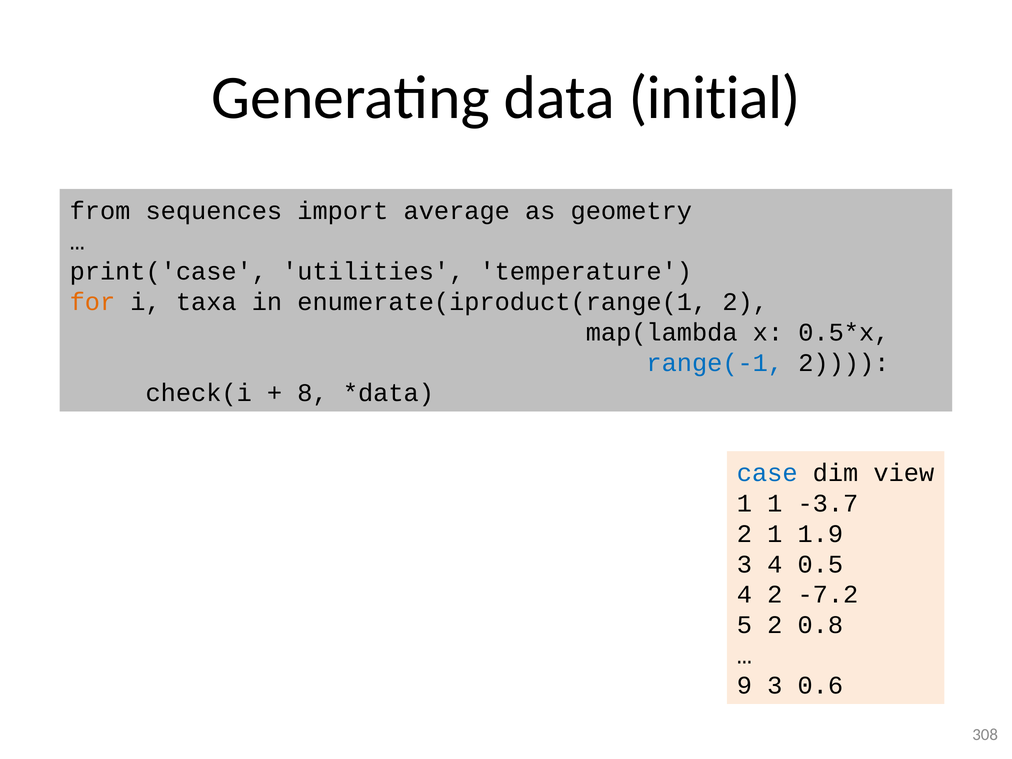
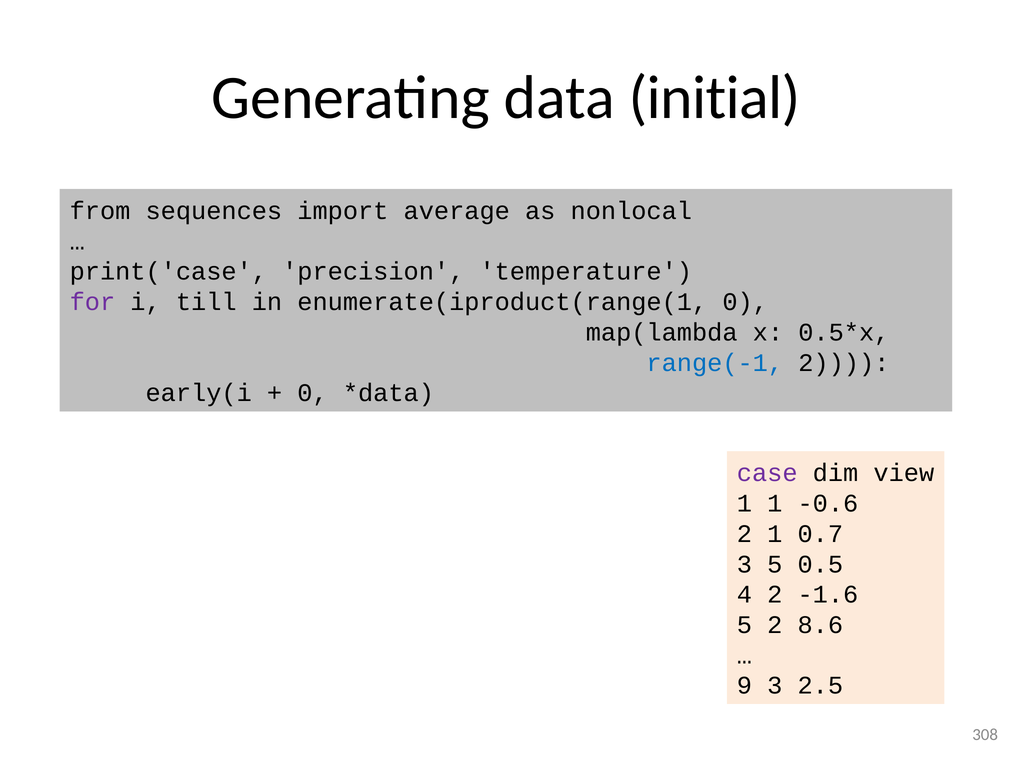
geometry: geometry -> nonlocal (631, 211)
utilities: utilities -> precision (373, 272)
for colour: orange -> purple (92, 302)
taxa: taxa -> till (206, 302)
enumerate(iproduct(range(1 2: 2 -> 0 (745, 302)
check(i: check(i -> early(i (199, 393)
8: 8 -> 0 (313, 393)
case colour: blue -> purple (767, 473)
-3.7: -3.7 -> -0.6 (828, 503)
1.9: 1.9 -> 0.7 (820, 534)
3 4: 4 -> 5 (775, 564)
-7.2: -7.2 -> -1.6 (828, 595)
0.8: 0.8 -> 8.6 (820, 625)
0.6: 0.6 -> 2.5 (820, 686)
